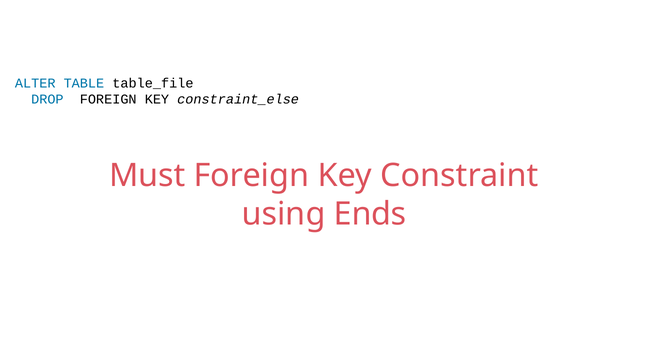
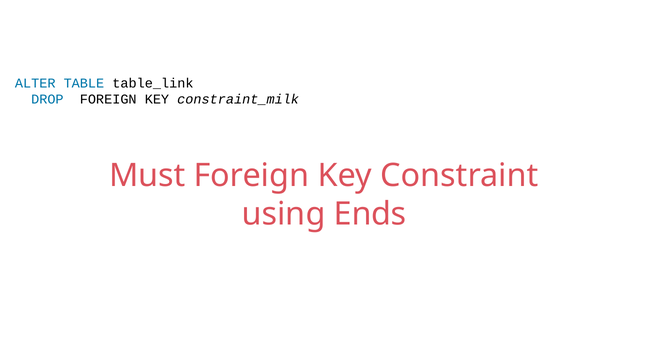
table_file: table_file -> table_link (153, 83)
constraint_else: constraint_else -> constraint_milk (238, 100)
